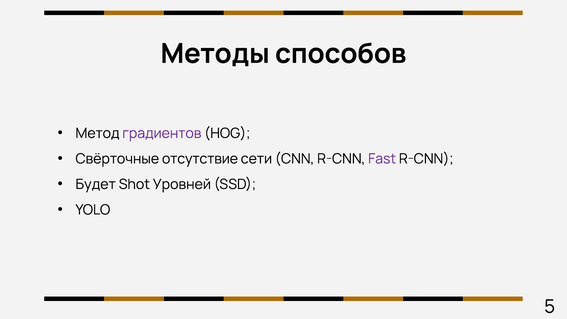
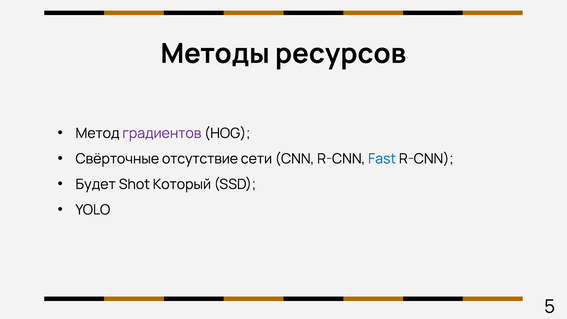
способов: способов -> ресурсов (341, 54)
Fast colour: purple -> blue (382, 159)
Уровней: Уровней -> Который (182, 184)
